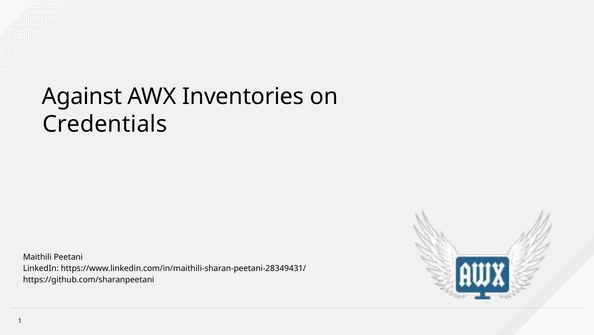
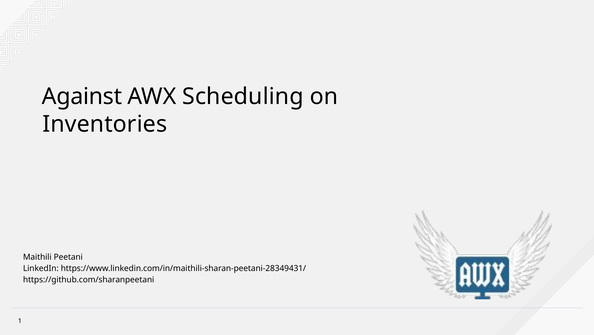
Inventories: Inventories -> Scheduling (243, 96)
Credentials: Credentials -> Inventories (105, 124)
